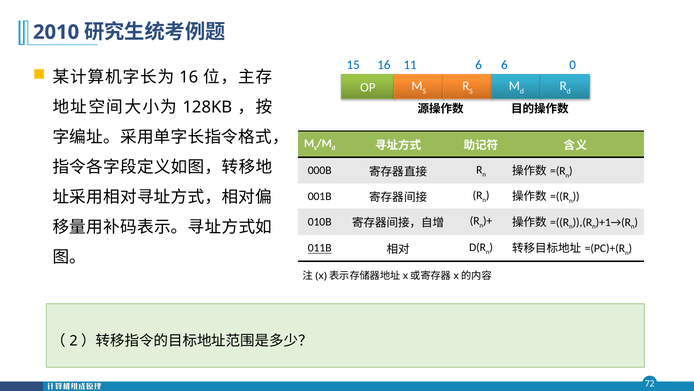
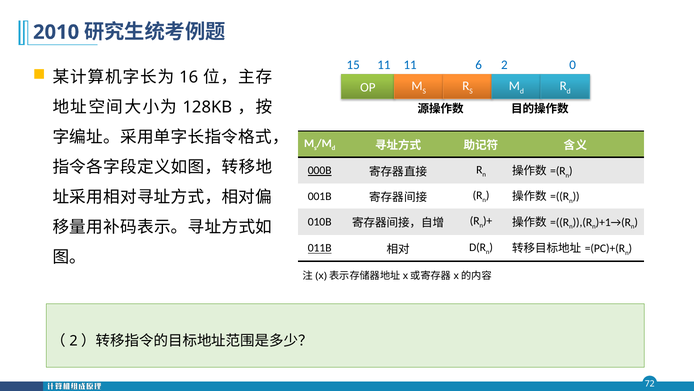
15 16: 16 -> 11 (384, 65)
6 6: 6 -> 2 (504, 65)
000B underline: none -> present (320, 170)
